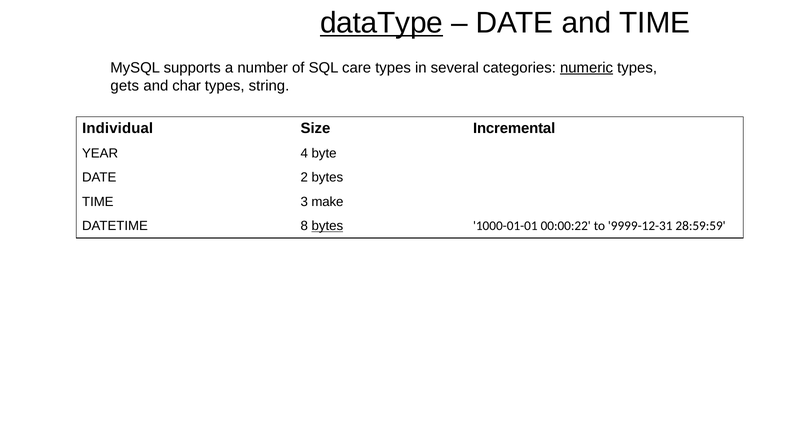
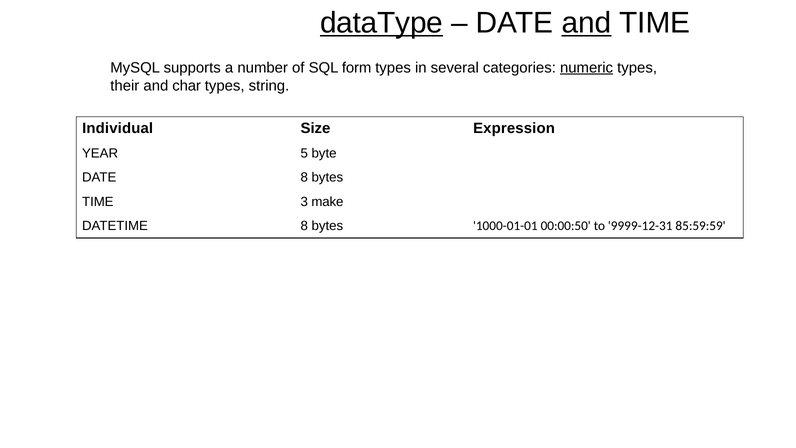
and underline: none -> present (587, 23)
care: care -> form (357, 68)
gets: gets -> their (125, 86)
Incremental: Incremental -> Expression (514, 128)
4: 4 -> 5 (304, 153)
DATE 2: 2 -> 8 (304, 178)
bytes underline: present -> none (327, 226)
00:00:22: 00:00:22 -> 00:00:50 (566, 226)
28:59:59: 28:59:59 -> 85:59:59 (701, 226)
